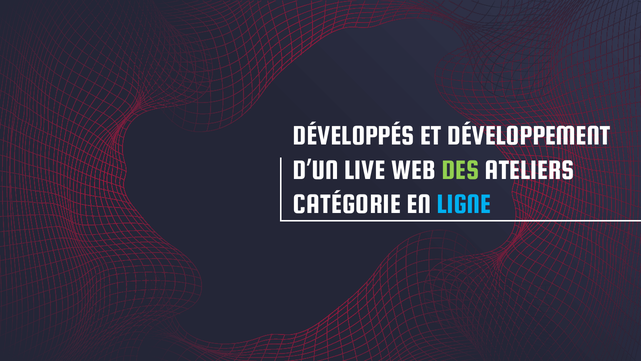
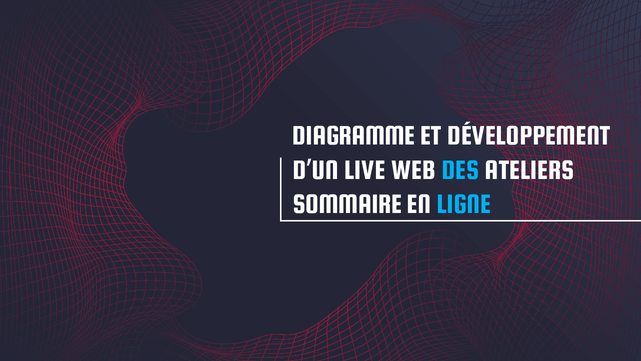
DÉVELOPPÉS: DÉVELOPPÉS -> DIAGRAMME (354, 135)
DES colour: light green -> light blue (460, 169)
CATÉGORIE: CATÉGORIE -> SOMMAIRE (347, 204)
